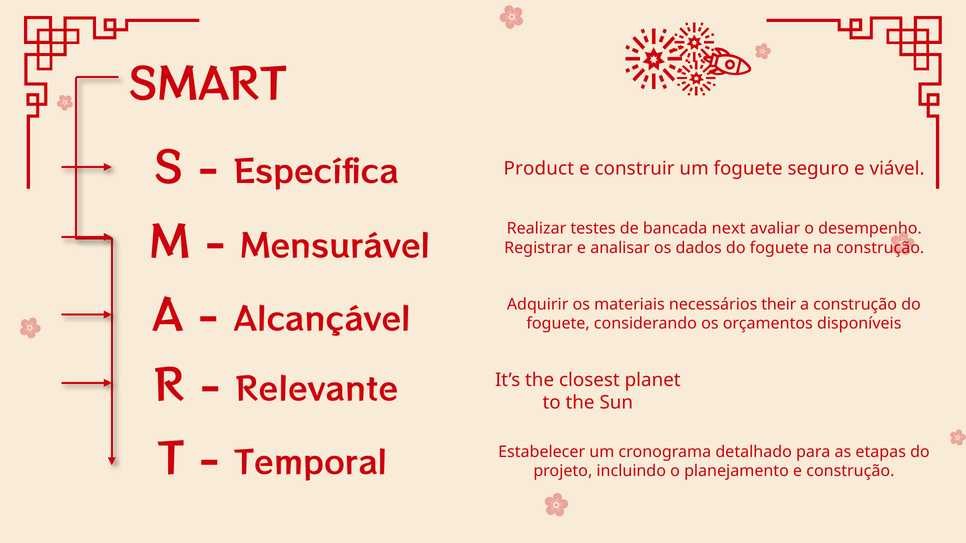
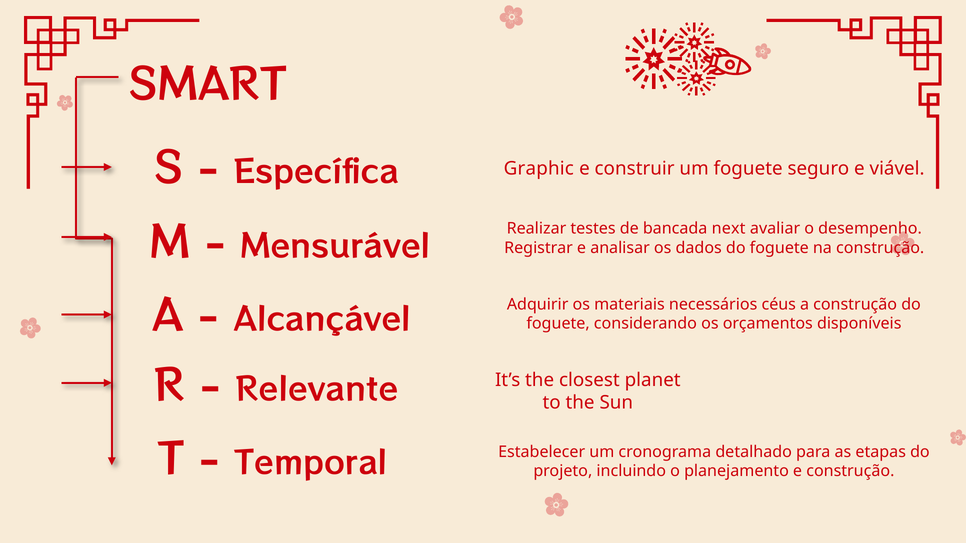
Product: Product -> Graphic (539, 168)
their: their -> céus (779, 304)
